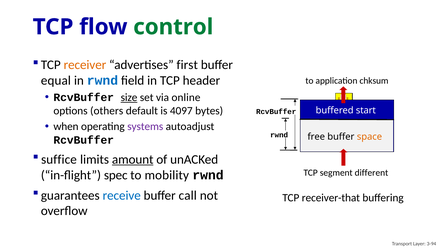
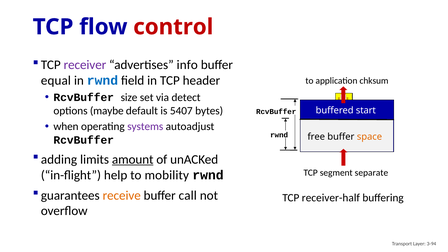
control colour: green -> red (173, 27)
receiver colour: orange -> purple (85, 65)
first: first -> info (187, 65)
size underline: present -> none (129, 97)
online: online -> detect (186, 97)
others: others -> maybe (107, 111)
4097: 4097 -> 5407 (181, 111)
suffice: suffice -> adding (59, 159)
different: different -> separate (371, 173)
spec: spec -> help (116, 175)
receive colour: blue -> orange (122, 195)
receiver-that: receiver-that -> receiver-half (331, 198)
